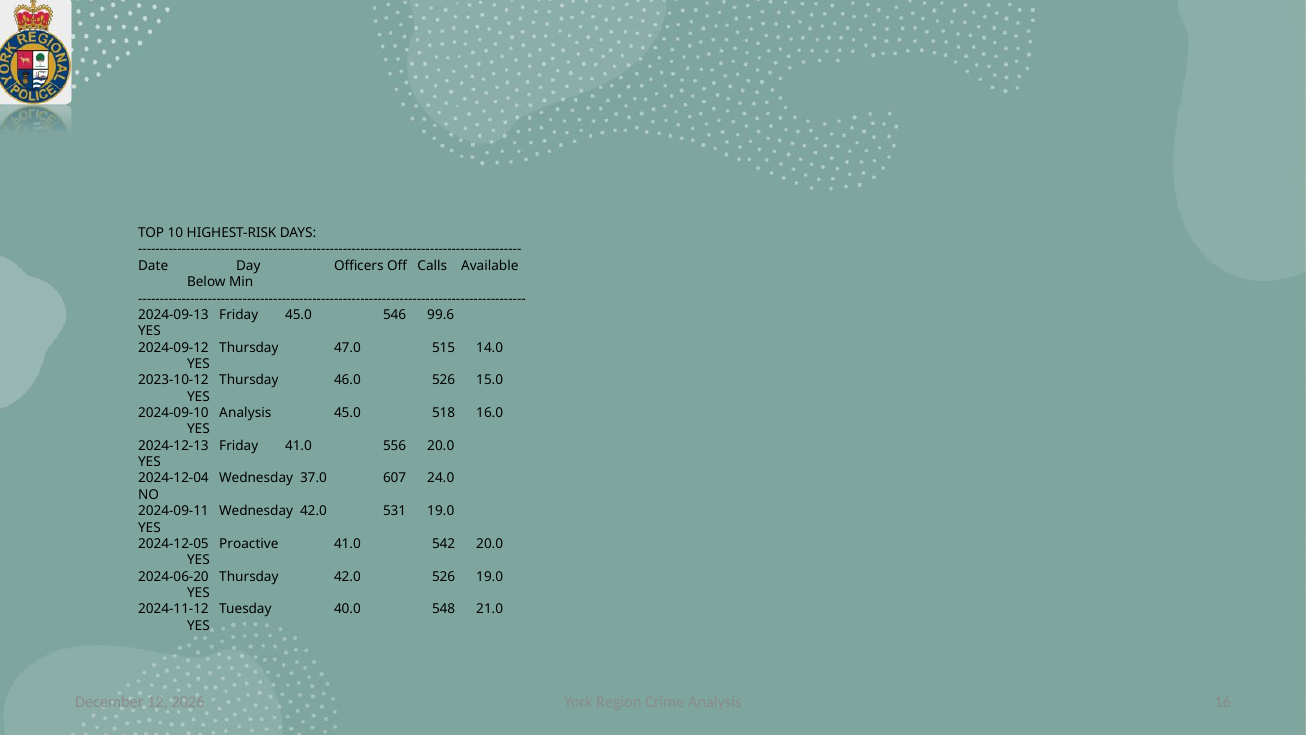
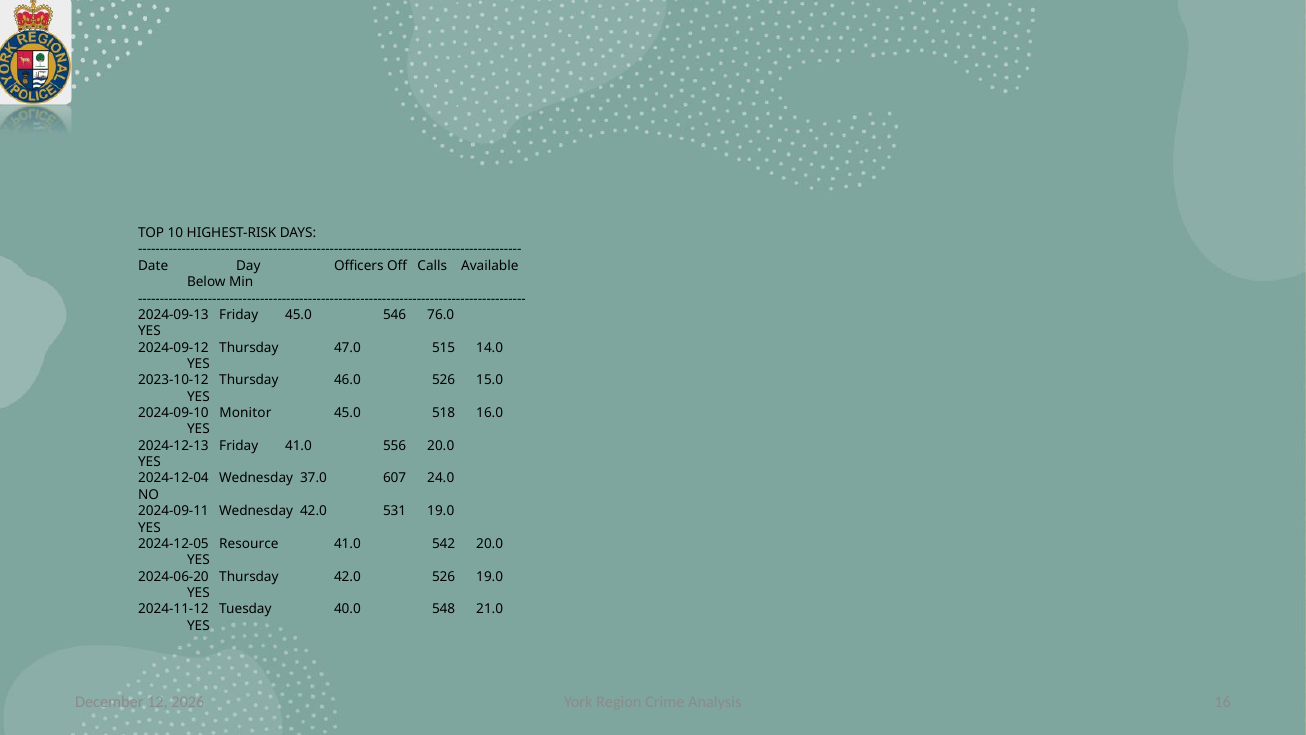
99.6: 99.6 -> 76.0 (441, 315)
2024-09-10 Analysis: Analysis -> Monitor (245, 413)
Proactive: Proactive -> Resource (249, 544)
